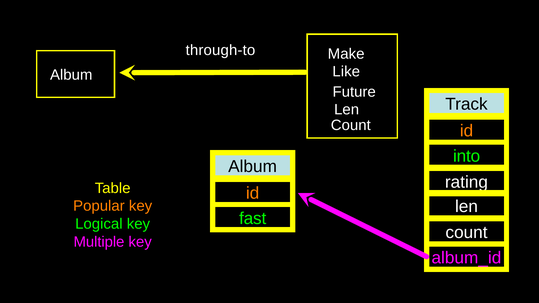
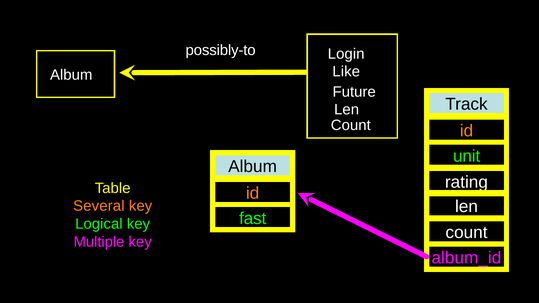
through-to: through-to -> possibly-to (221, 50)
Make: Make -> Login (346, 54)
into: into -> unit (467, 156)
Popular: Popular -> Several (99, 206)
